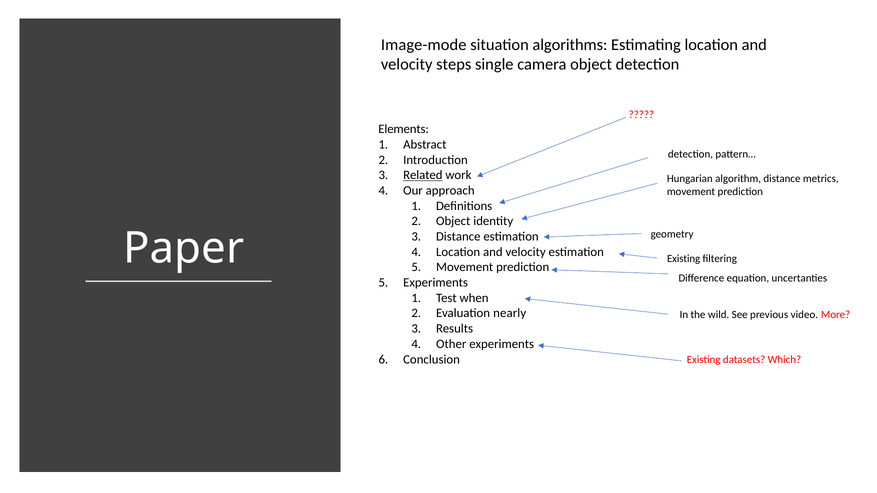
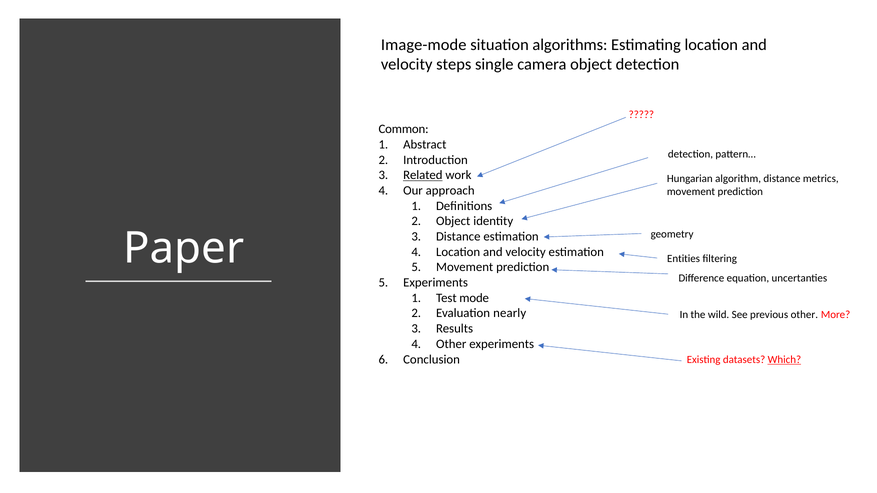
Elements: Elements -> Common (404, 129)
Existing: Existing -> Entities (684, 259)
when: when -> mode (474, 298)
previous video: video -> other (804, 315)
Which underline: none -> present (784, 360)
